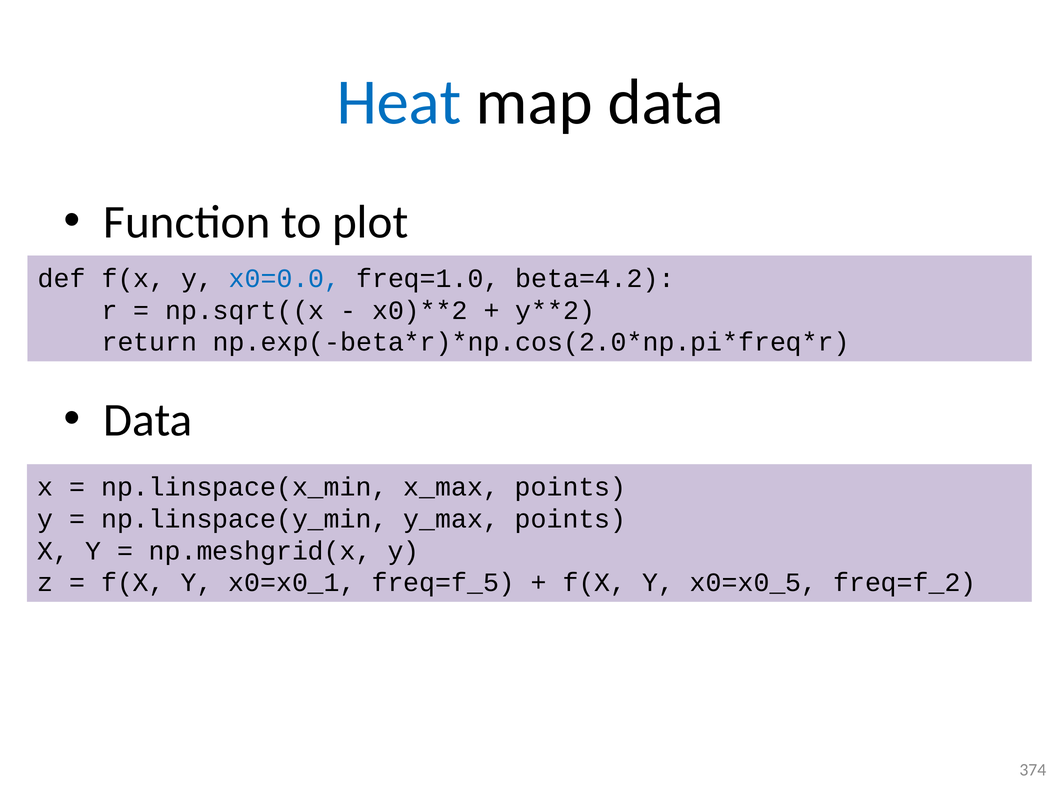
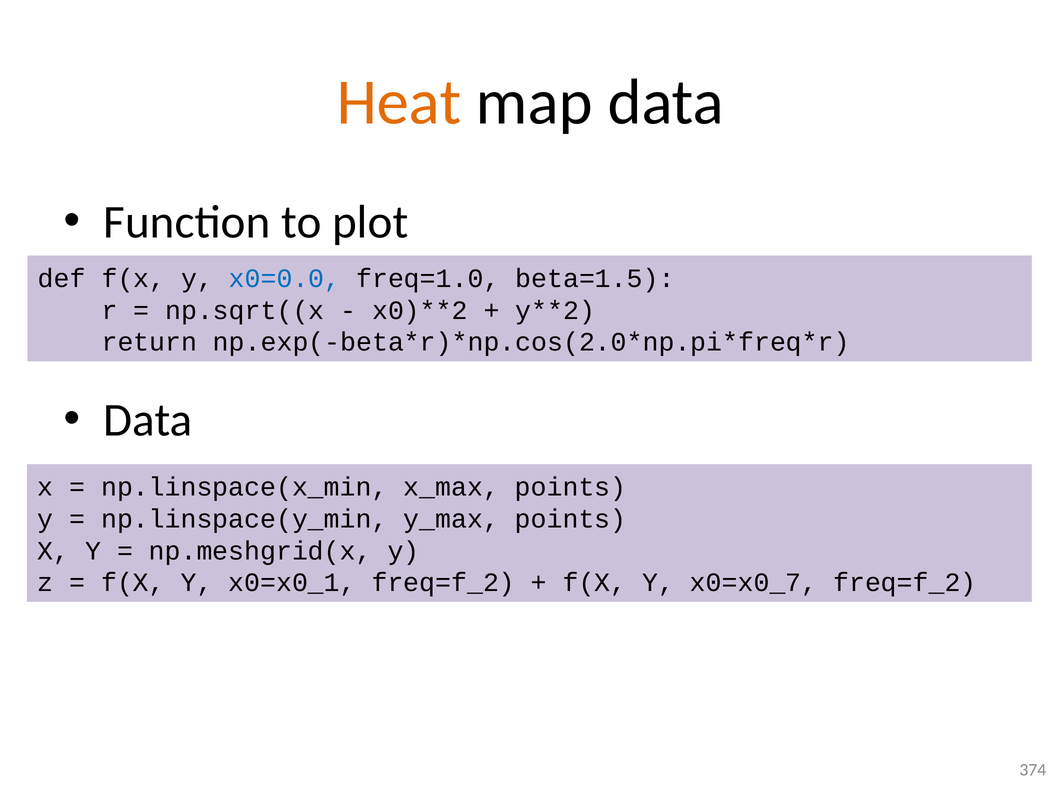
Heat colour: blue -> orange (399, 103)
beta=4.2: beta=4.2 -> beta=1.5 (595, 279)
x0=x0_1 freq=f_5: freq=f_5 -> freq=f_2 (443, 583)
x0=x0_5: x0=x0_5 -> x0=x0_7 (754, 583)
